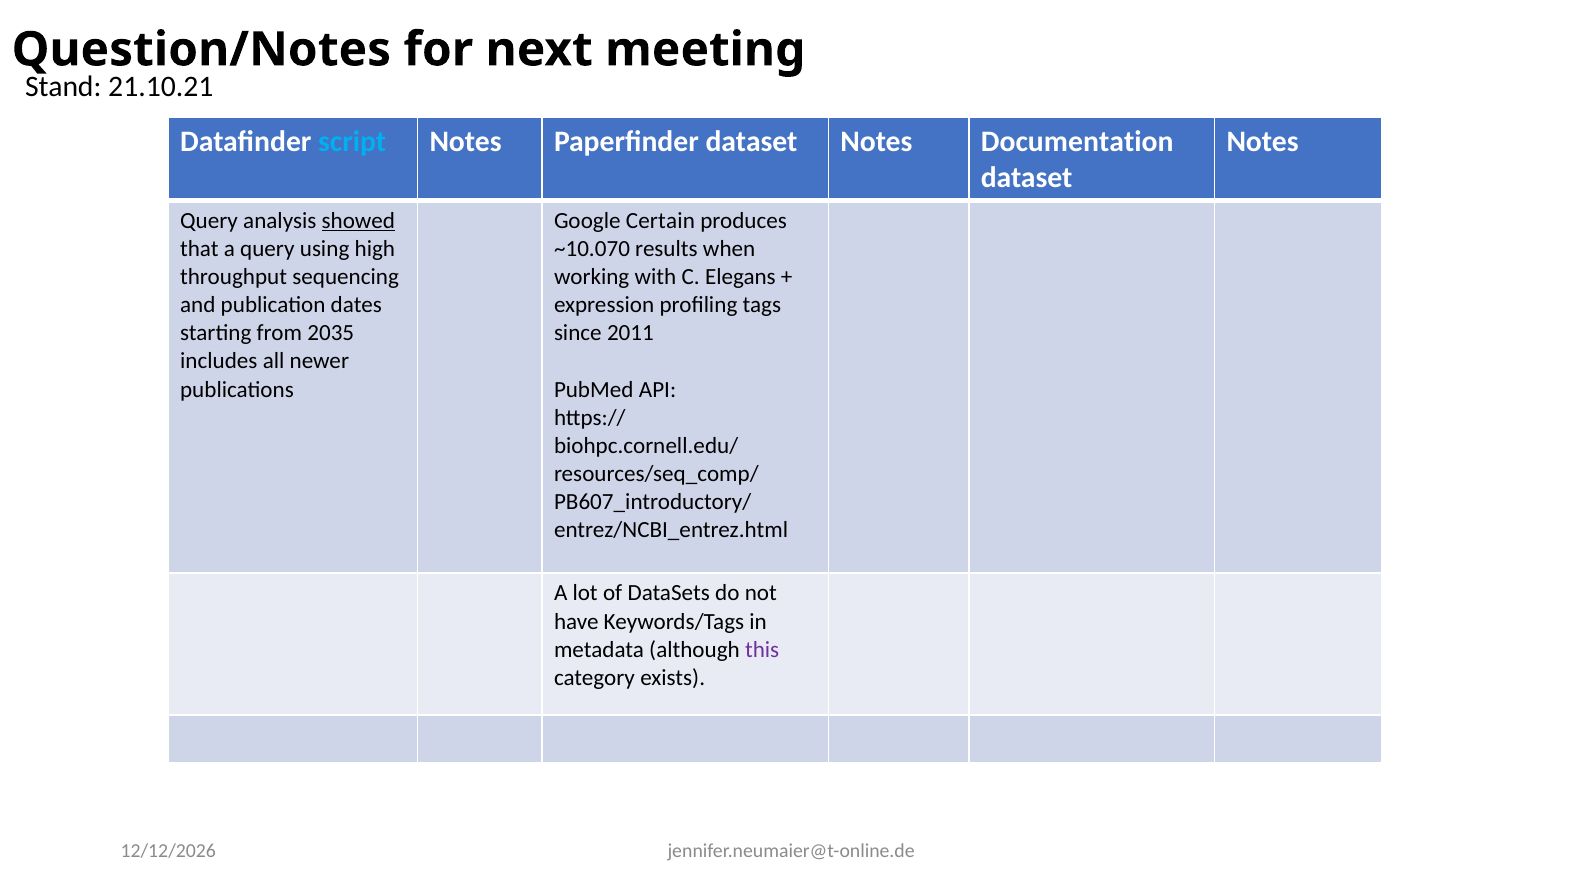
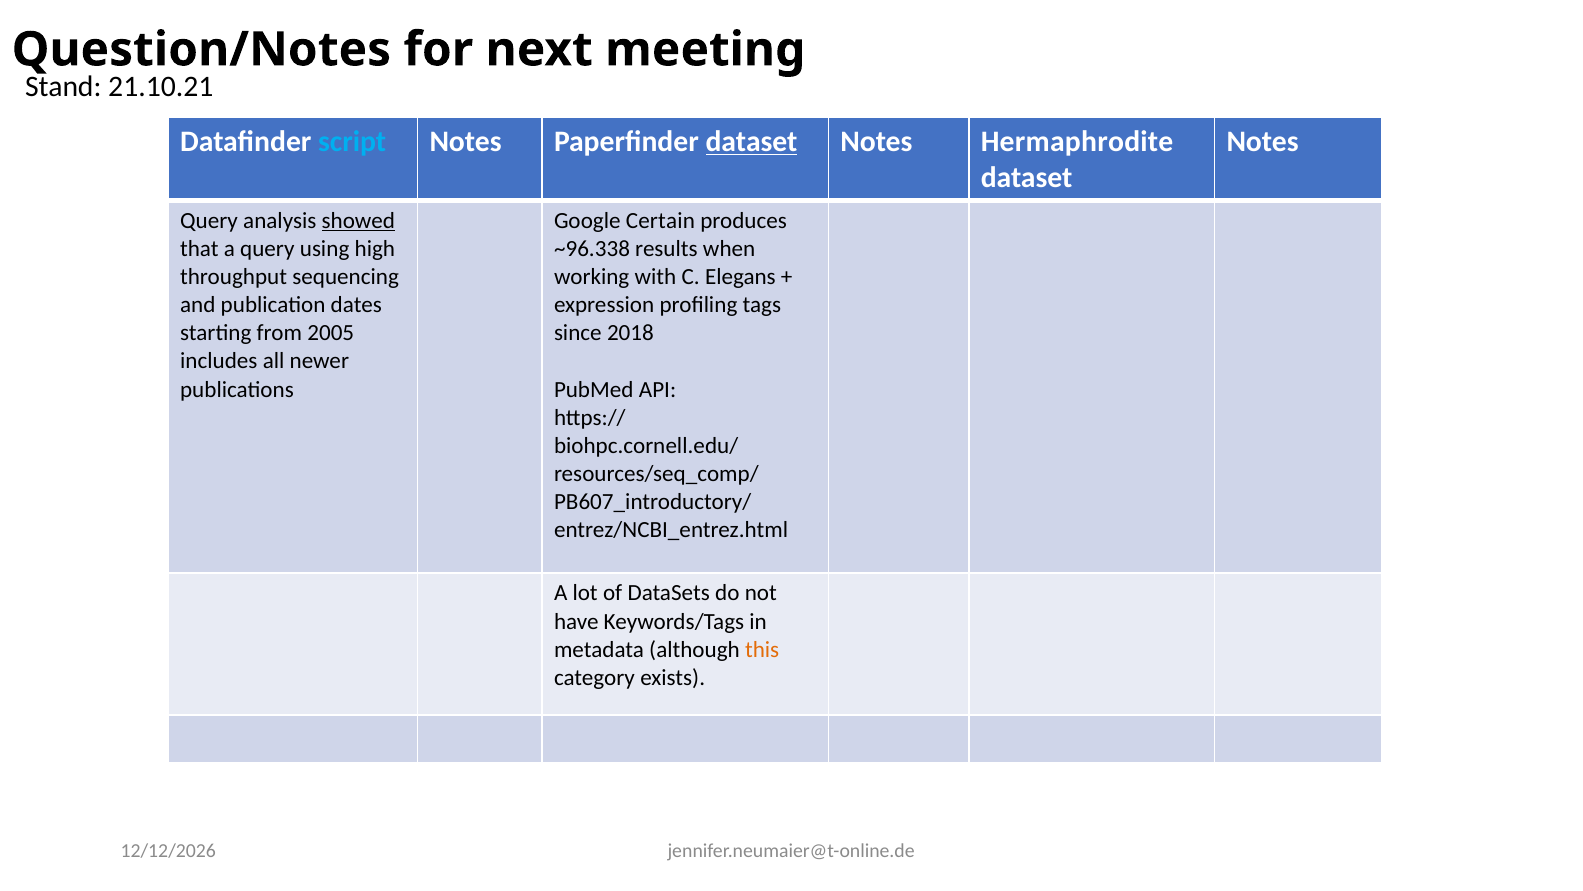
dataset underline: none -> present (752, 142)
Documentation: Documentation -> Hermaphrodite (1077, 142)
~10.070: ~10.070 -> ~96.338 (592, 249)
2035: 2035 -> 2005 (331, 333)
2011: 2011 -> 2018 (630, 333)
this colour: purple -> orange (762, 649)
